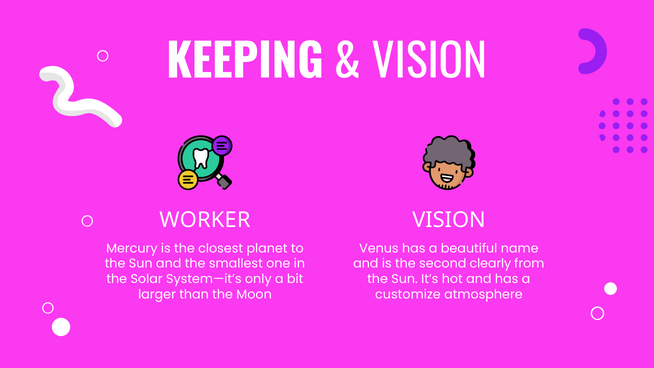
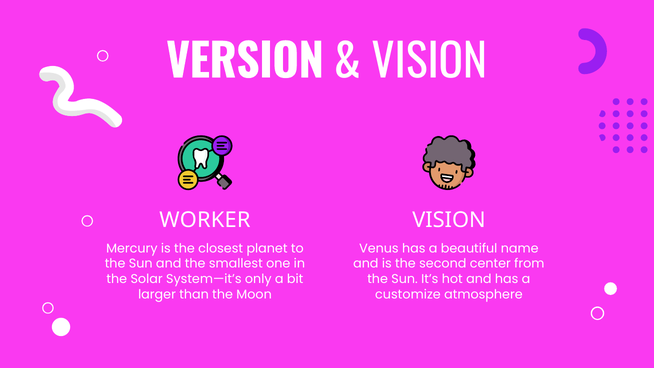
KEEPING: KEEPING -> VERSION (245, 63)
clearly: clearly -> center (490, 264)
